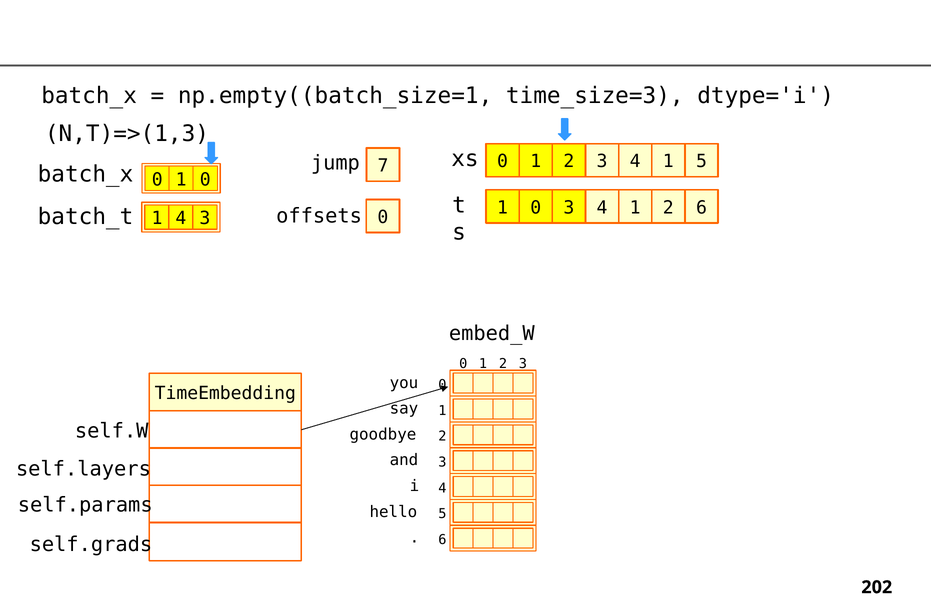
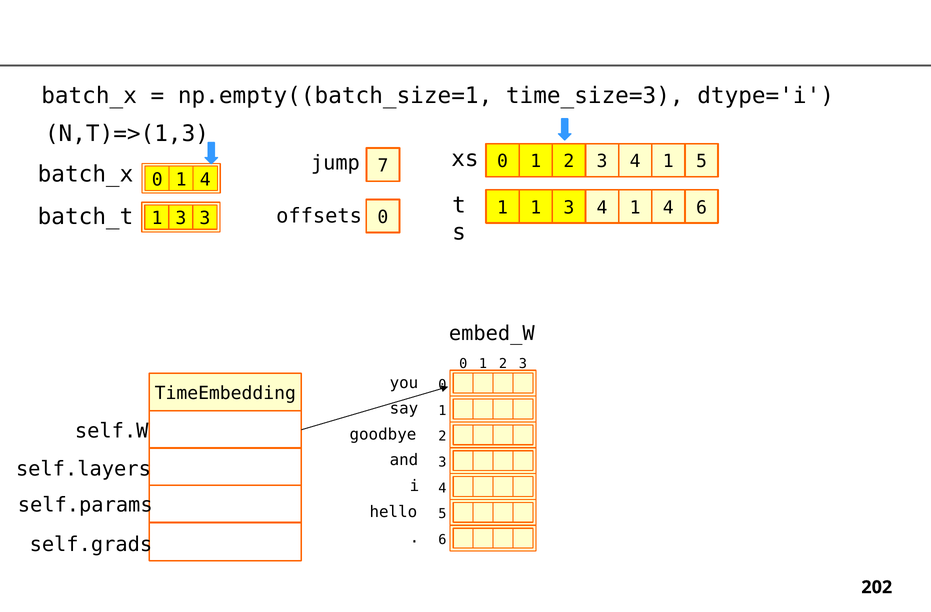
0 1 0: 0 -> 4 (205, 179)
0: 0 -> 1 (536, 208)
4 1 2: 2 -> 4 (668, 208)
4: 4 -> 3 (181, 218)
